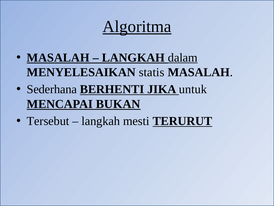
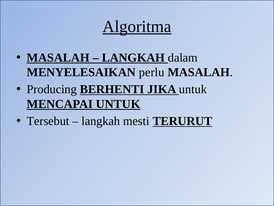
dalam underline: present -> none (183, 57)
statis: statis -> perlu (152, 72)
Sederhana: Sederhana -> Producing (52, 89)
MENCAPAI BUKAN: BUKAN -> UNTUK (118, 104)
